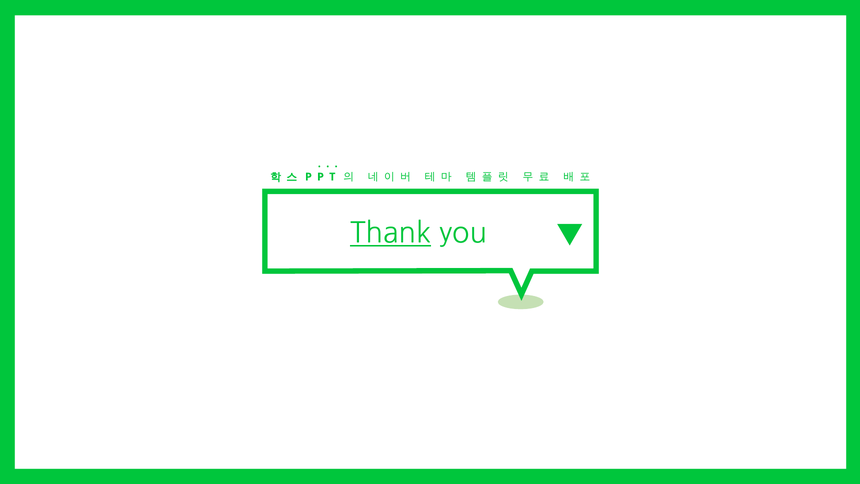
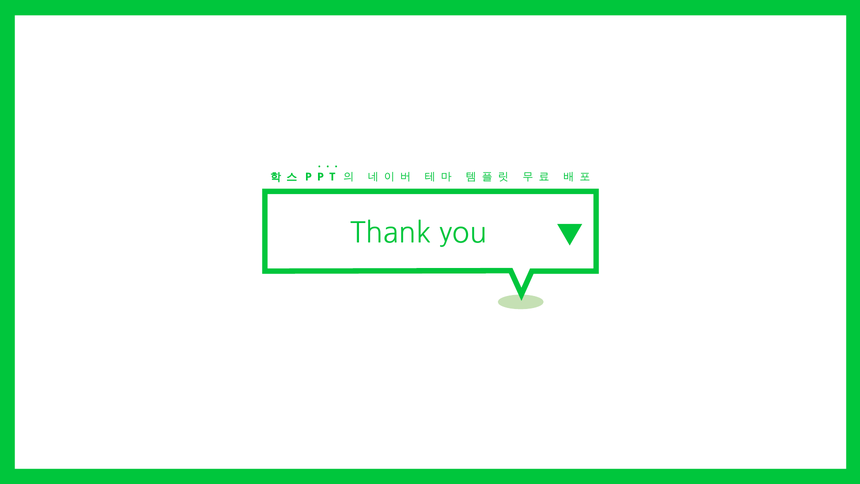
Thank underline: present -> none (391, 233)
